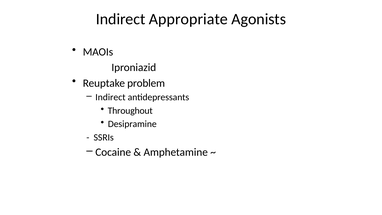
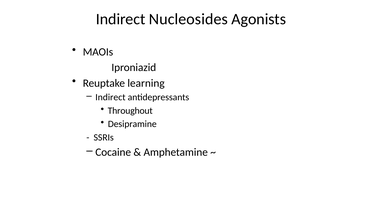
Appropriate: Appropriate -> Nucleosides (188, 19)
problem: problem -> learning (146, 83)
